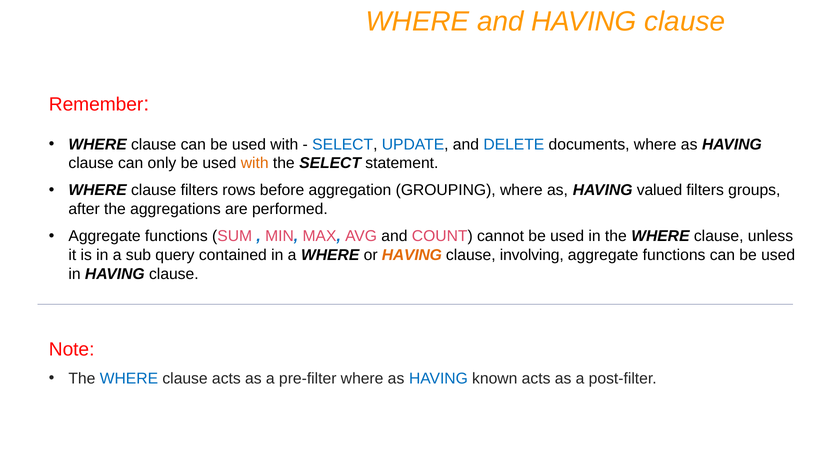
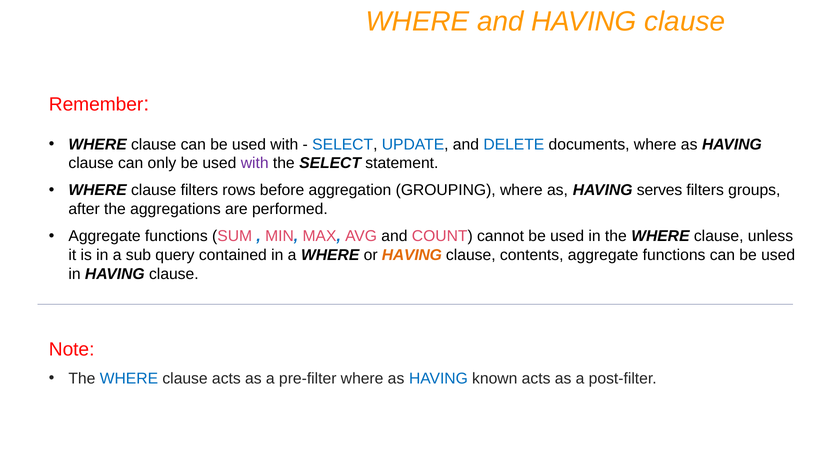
with colour: orange -> purple (255, 163)
valued: valued -> serves (660, 190)
involving: involving -> contents (532, 255)
